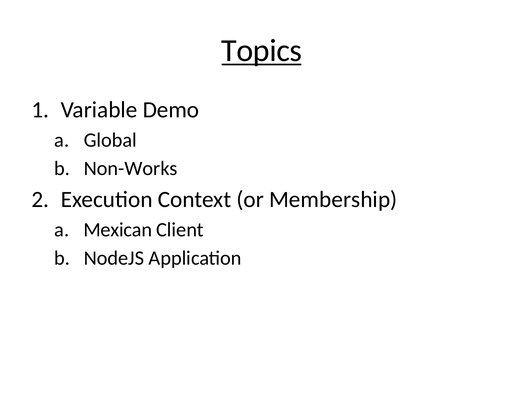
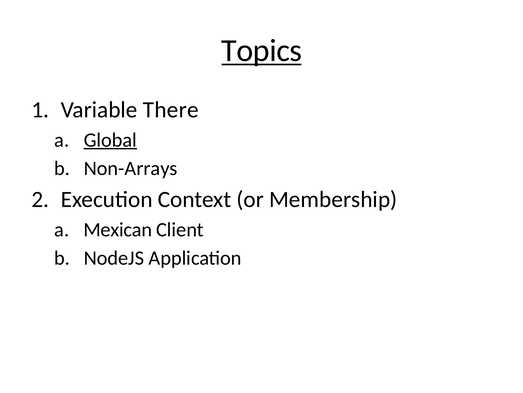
Demo: Demo -> There (171, 110)
Global underline: none -> present (110, 140)
Non-Works: Non-Works -> Non-Arrays (131, 168)
